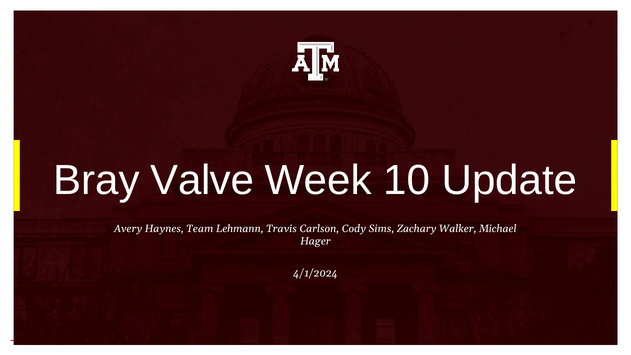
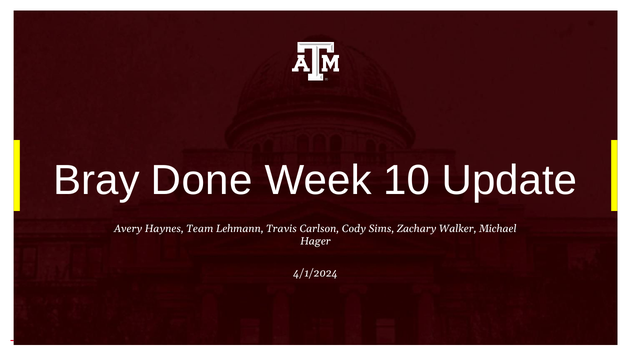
Valve: Valve -> Done (202, 180)
